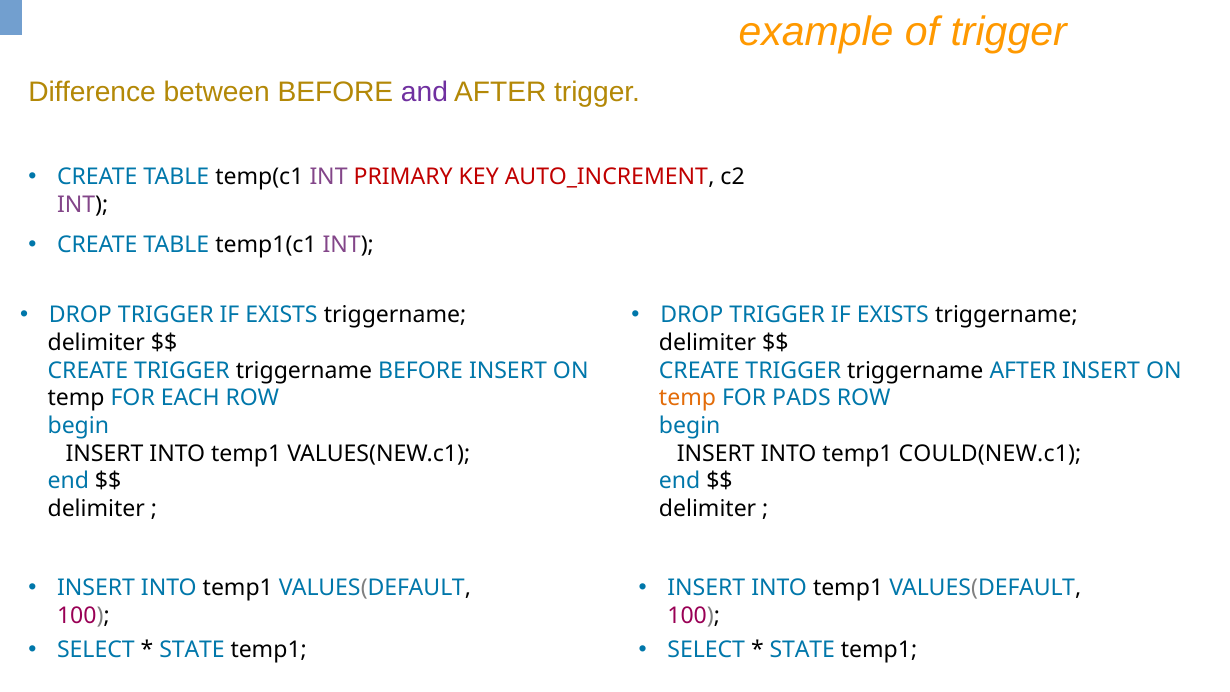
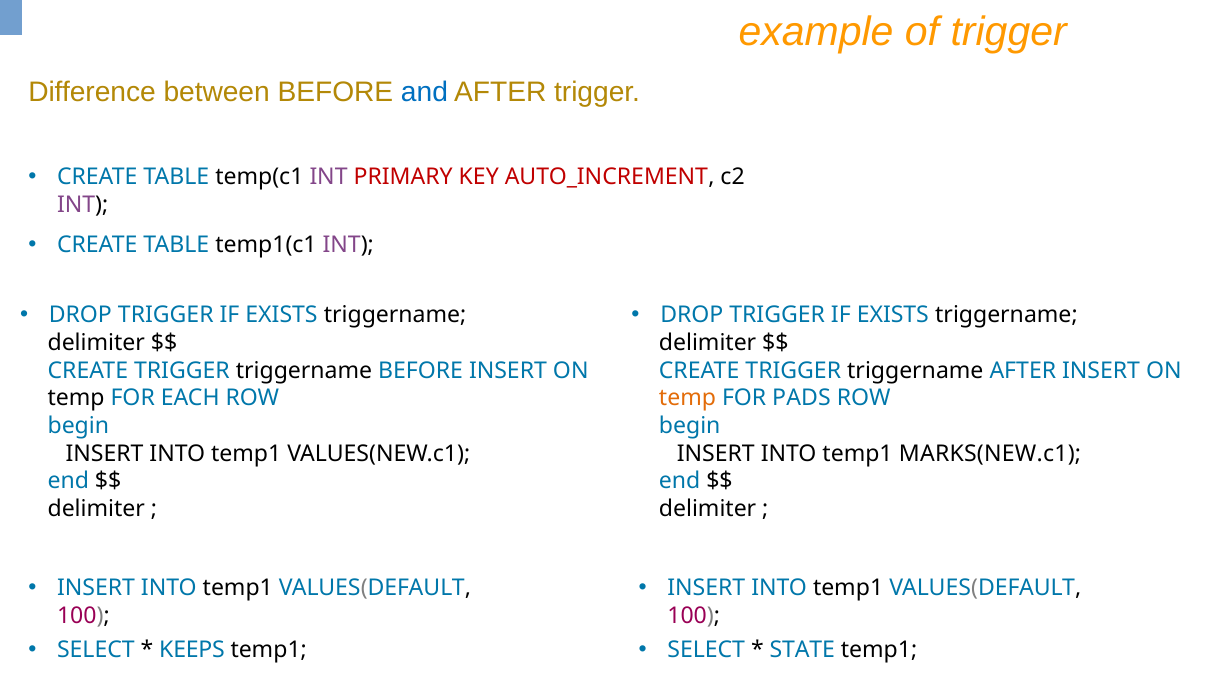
and colour: purple -> blue (424, 92)
COULD(NEW.c1: COULD(NEW.c1 -> MARKS(NEW.c1 (990, 453)
STATE: STATE -> KEEPS (192, 650)
